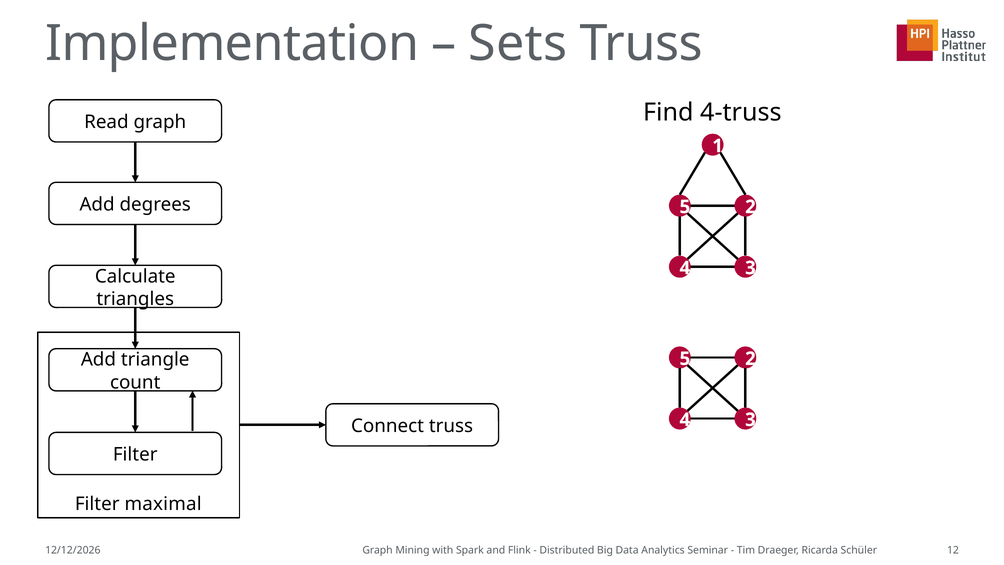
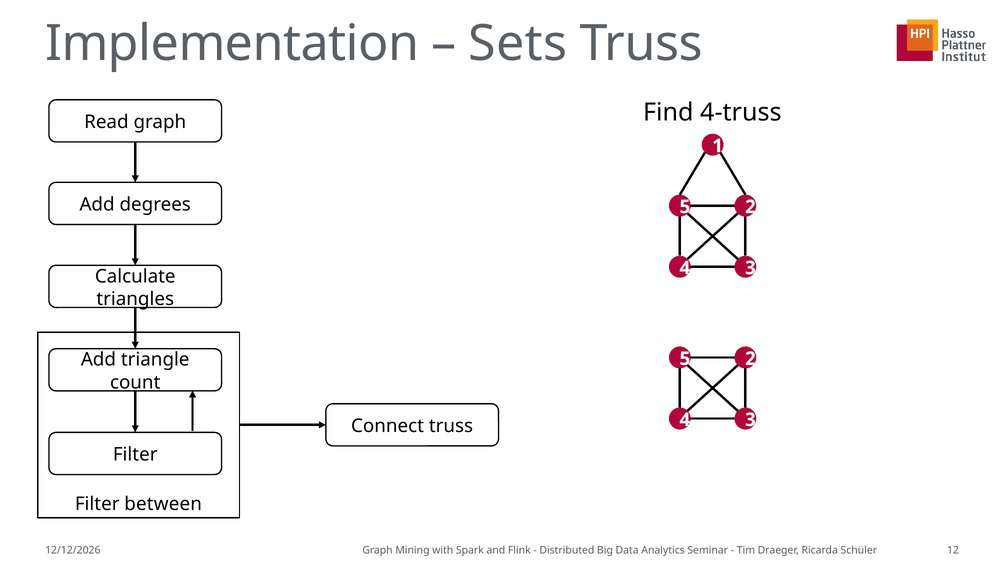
maximal: maximal -> between (163, 504)
